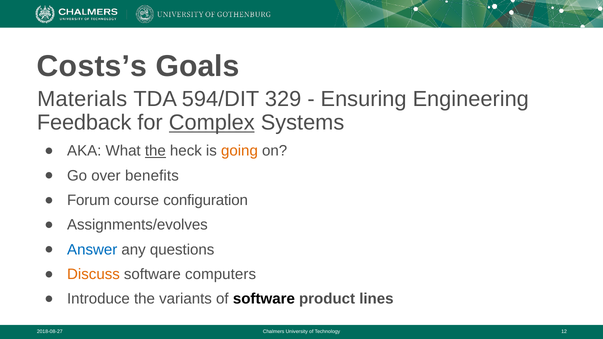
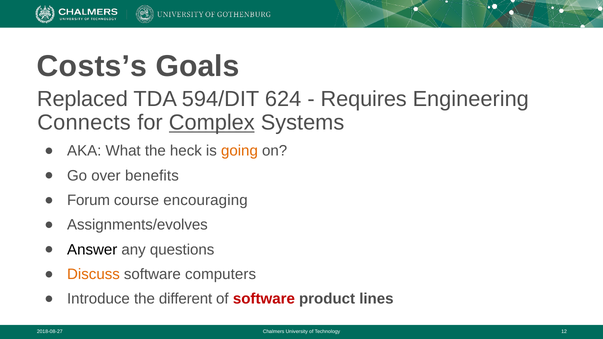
Materials: Materials -> Replaced (82, 99)
329: 329 -> 624 (283, 99)
Ensuring: Ensuring -> Requires (364, 99)
Feedback: Feedback -> Connects (84, 123)
the underline: present -> none (155, 151)
configuration: configuration -> encouraging (205, 200)
Answer colour: blue -> black (92, 250)
variants: variants -> different (186, 299)
software colour: black -> red (264, 299)
